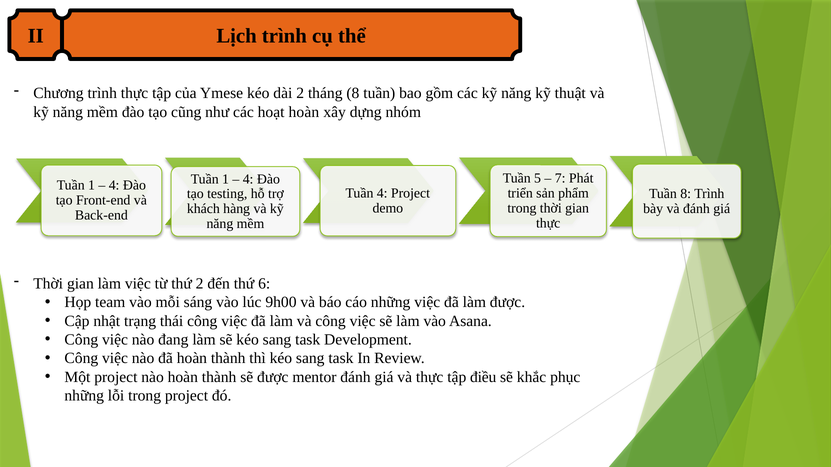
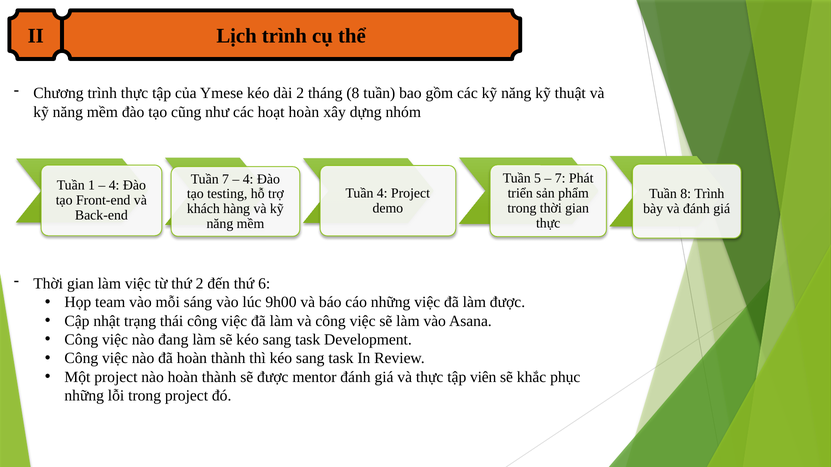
1: 1 -> 7 (225, 179)
điều: điều -> viên (483, 377)
